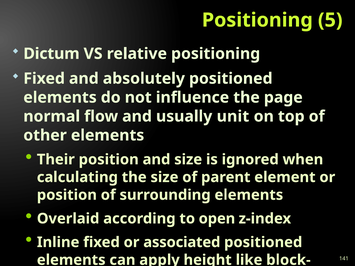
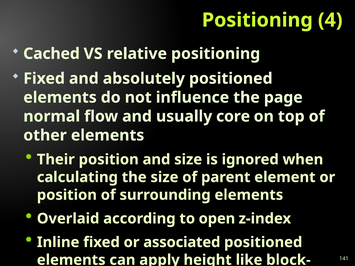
5: 5 -> 4 (330, 20)
Dictum: Dictum -> Cached (51, 54)
unit: unit -> core (233, 116)
